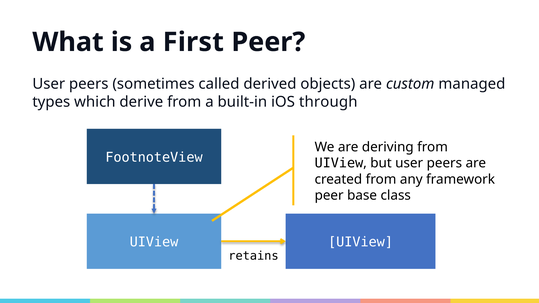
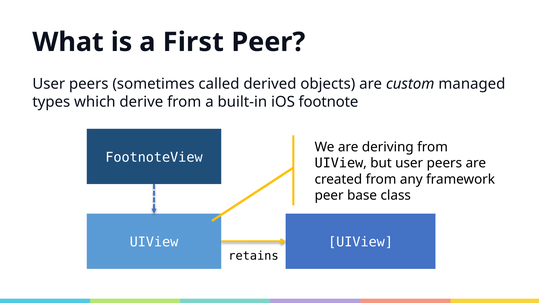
through: through -> footnote (328, 102)
